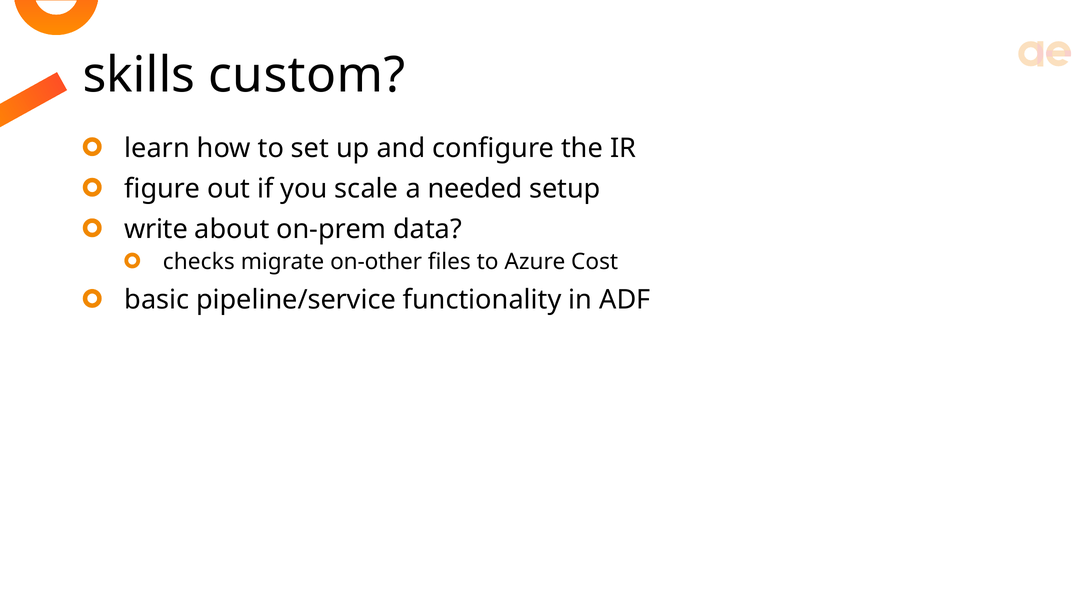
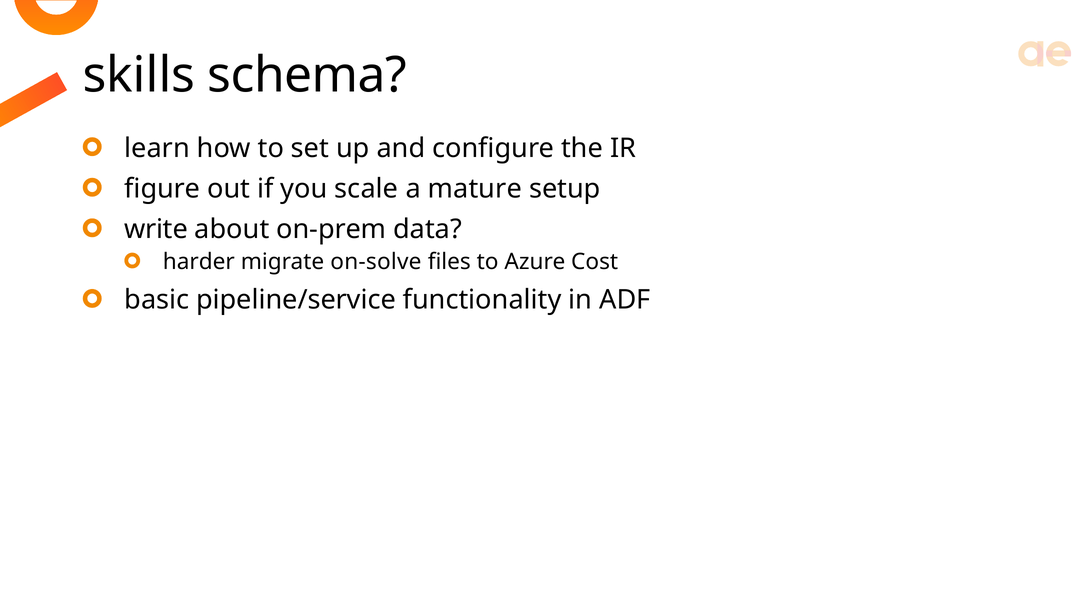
custom: custom -> schema (307, 75)
needed: needed -> mature (475, 189)
checks: checks -> harder (199, 262)
on-other: on-other -> on-solve (376, 262)
